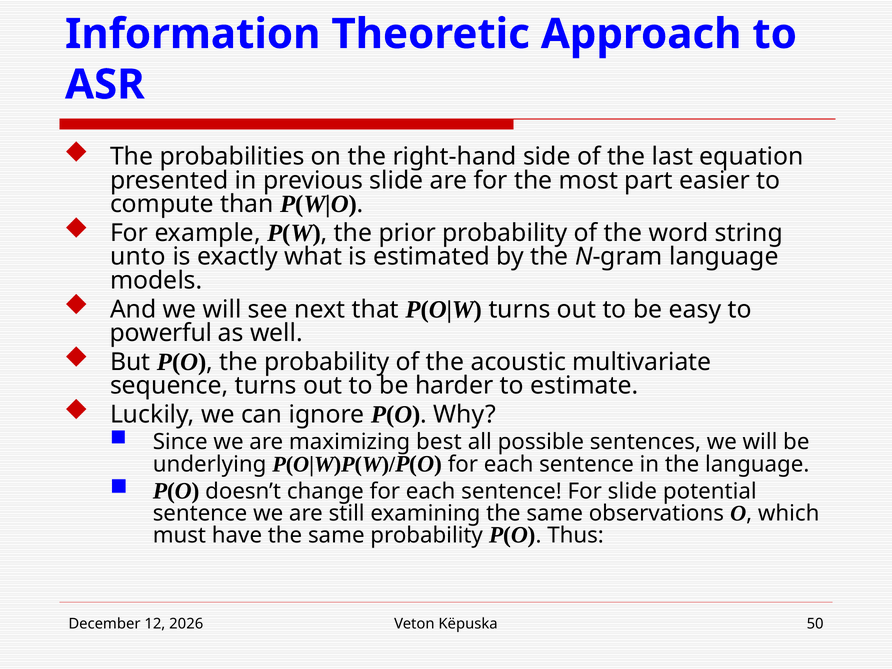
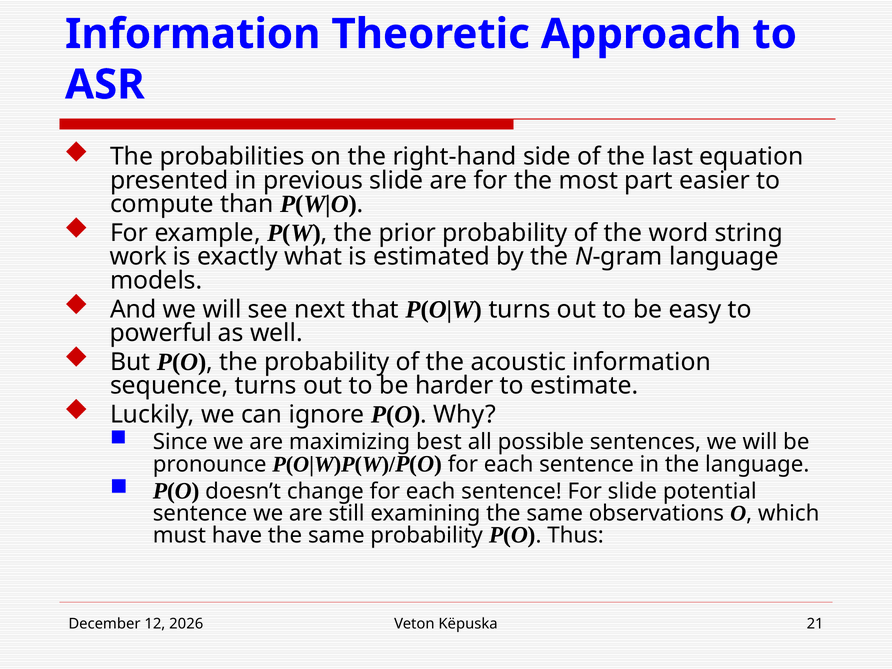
unto: unto -> work (138, 257)
acoustic multivariate: multivariate -> information (642, 362)
underlying: underlying -> pronounce (210, 464)
50: 50 -> 21 (815, 624)
